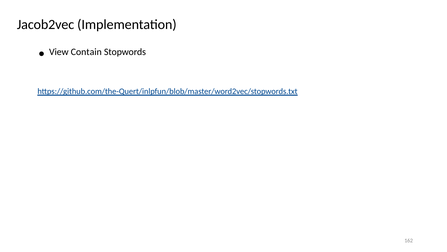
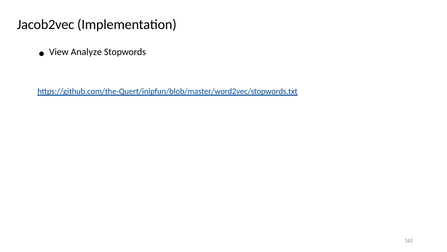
Contain: Contain -> Analyze (86, 52)
